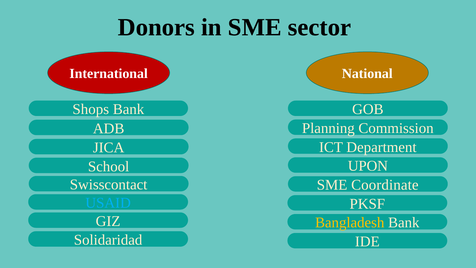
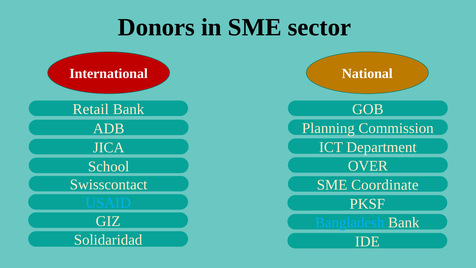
Shops: Shops -> Retail (91, 109)
UPON: UPON -> OVER (368, 166)
Bangladesh colour: yellow -> light blue (350, 223)
